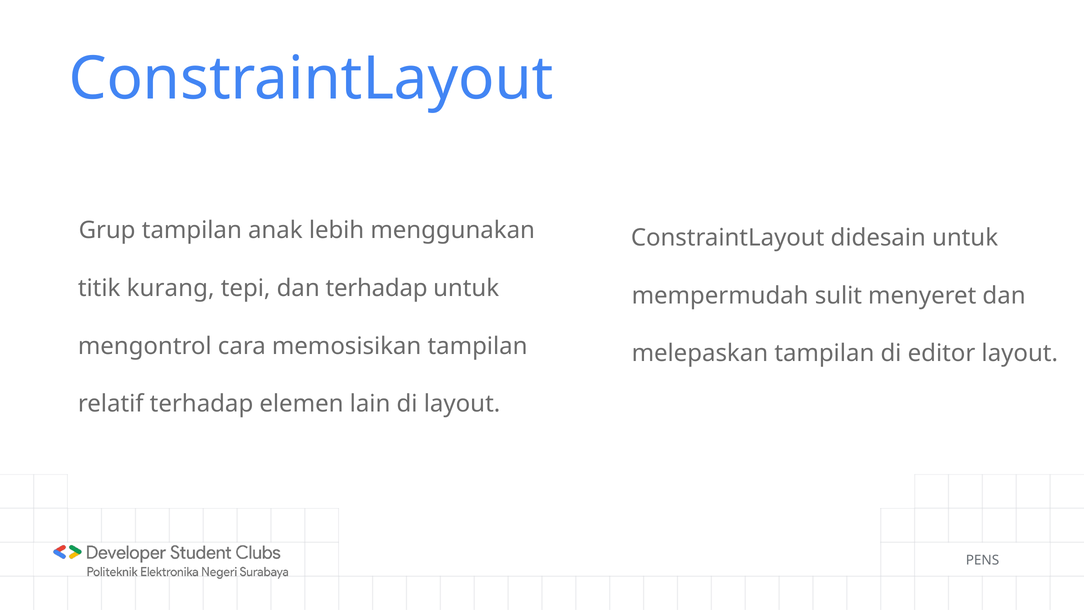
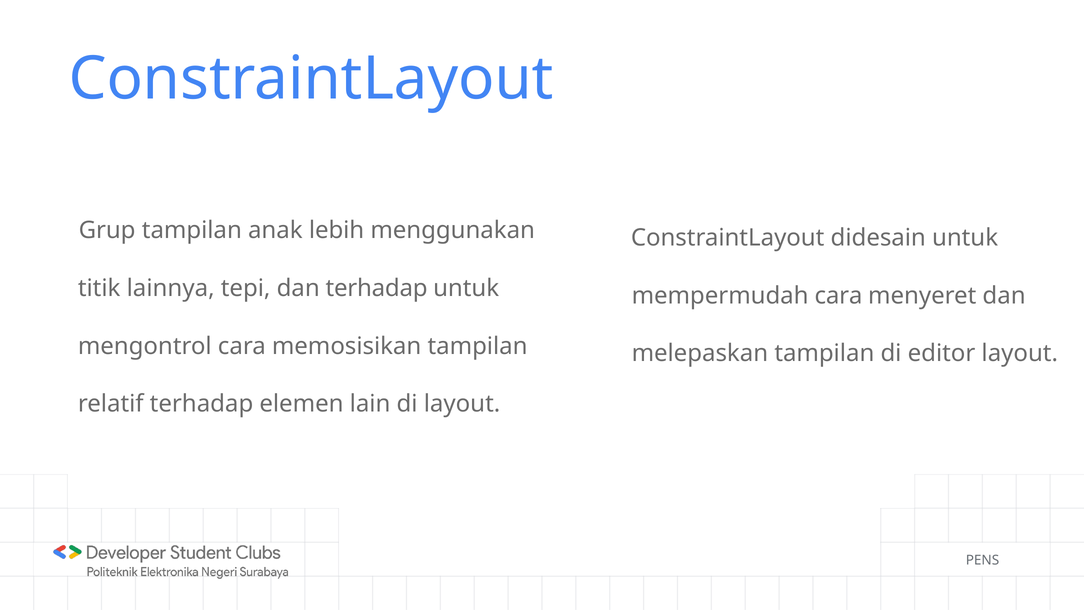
kurang: kurang -> lainnya (171, 288)
mempermudah sulit: sulit -> cara (839, 296)
